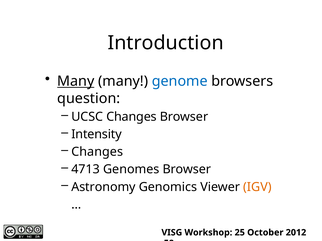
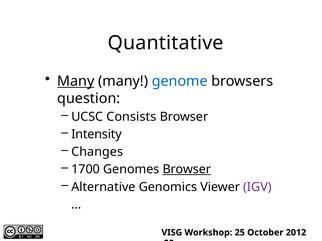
Introduction: Introduction -> Quantitative (166, 43)
UCSC Changes: Changes -> Consists (131, 117)
4713: 4713 -> 1700 (86, 170)
Browser underline: none -> present (187, 170)
Astronomy: Astronomy -> Alternative (103, 187)
IGV colour: orange -> purple (257, 187)
